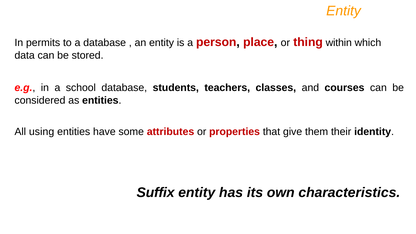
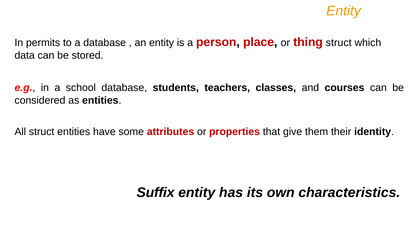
thing within: within -> struct (339, 43)
All using: using -> struct (42, 132)
